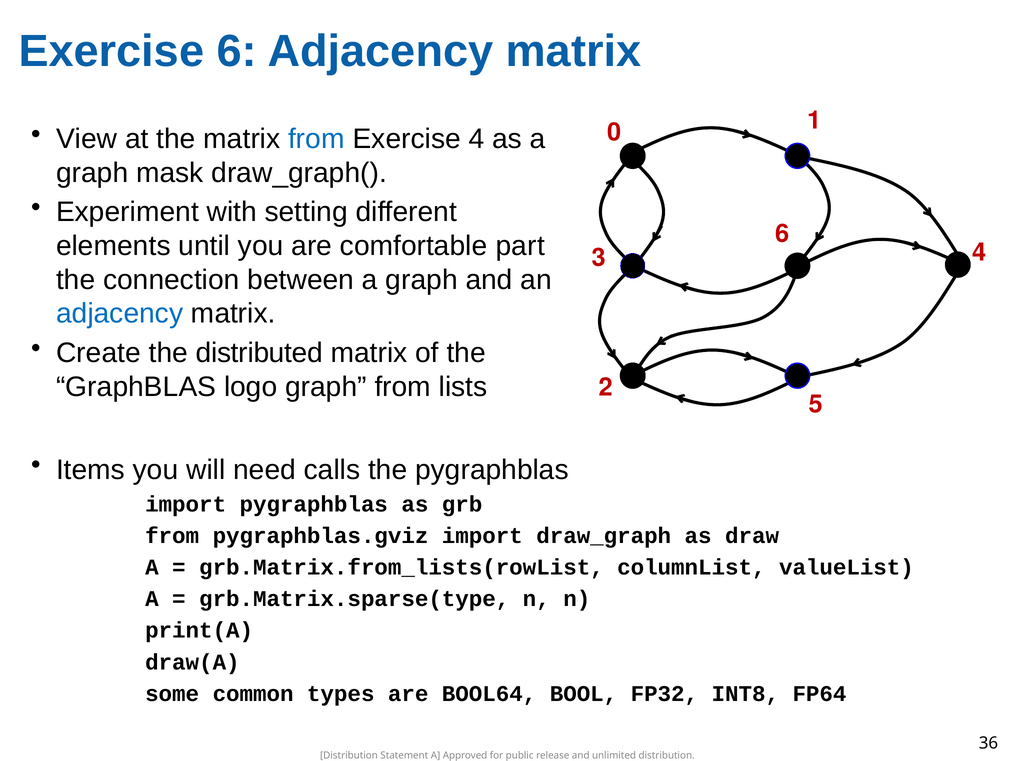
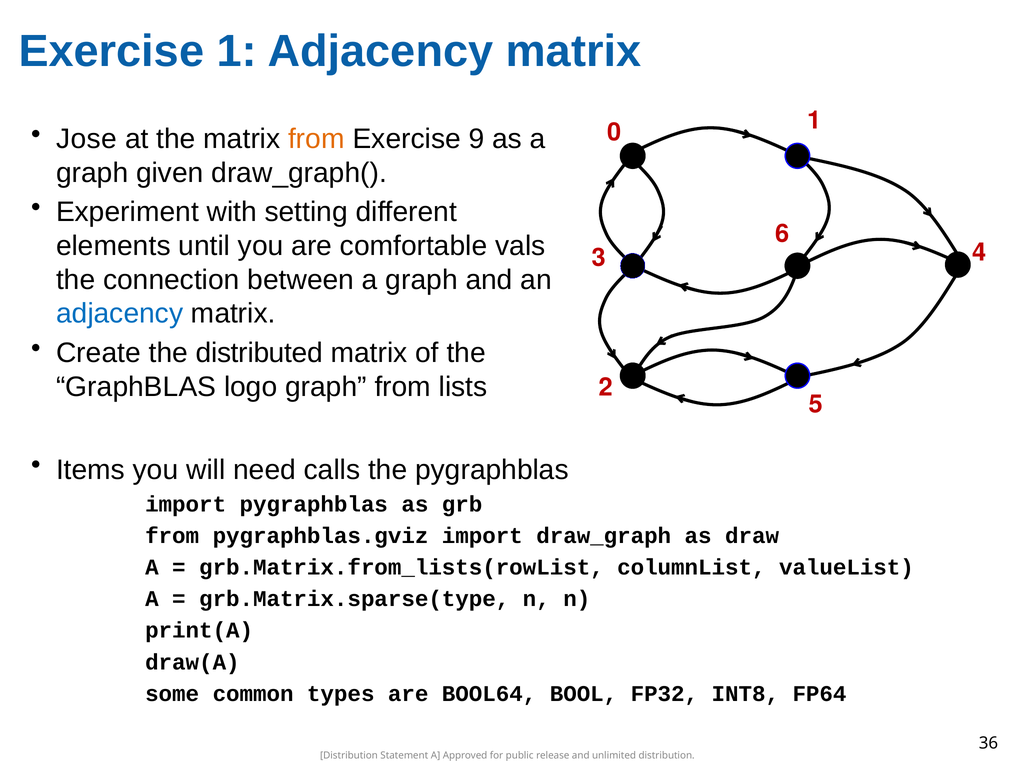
Exercise 6: 6 -> 1 (237, 52)
View: View -> Jose (87, 139)
from colour: blue -> orange (316, 139)
Exercise 4: 4 -> 9 (476, 139)
mask: mask -> given (170, 173)
part: part -> vals (520, 246)
